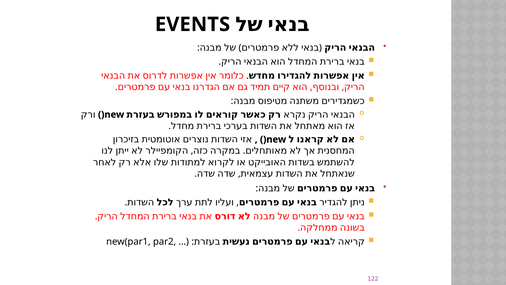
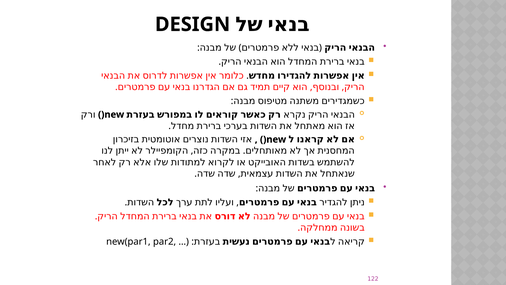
EVENTS: EVENTS -> DESIGN (193, 24)
